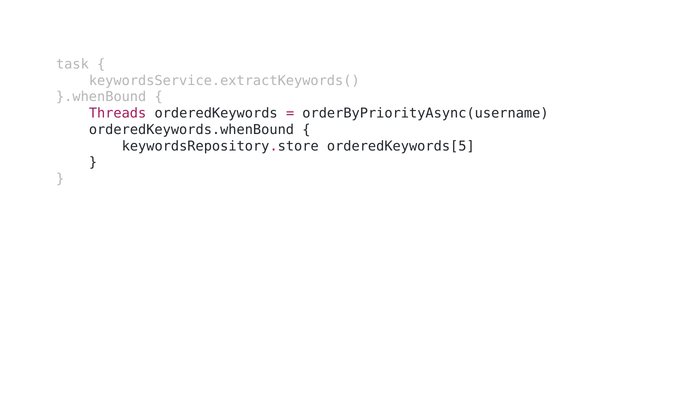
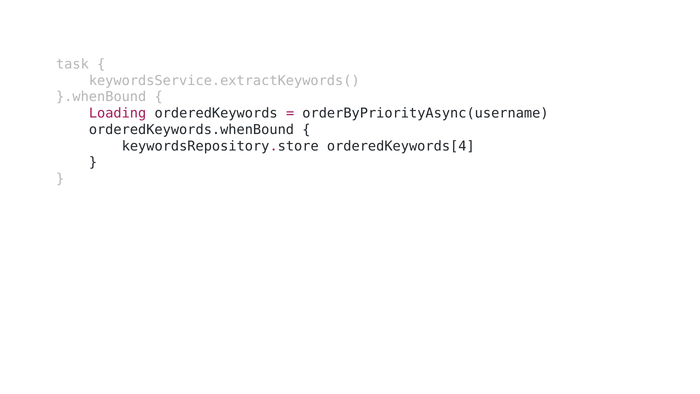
Threads: Threads -> Loading (118, 113)
orderedKeywords[5: orderedKeywords[5 -> orderedKeywords[4 (401, 146)
